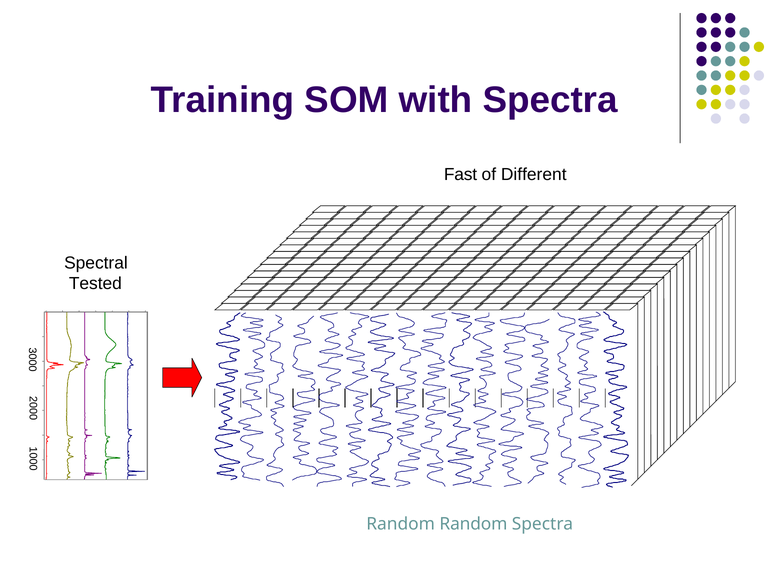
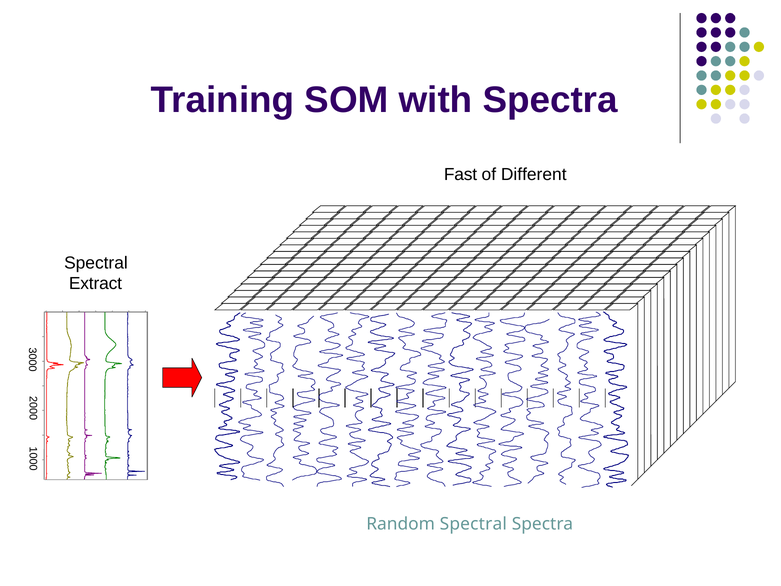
Tested: Tested -> Extract (95, 284)
Random Random: Random -> Spectral (473, 524)
